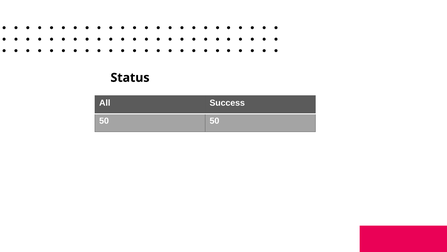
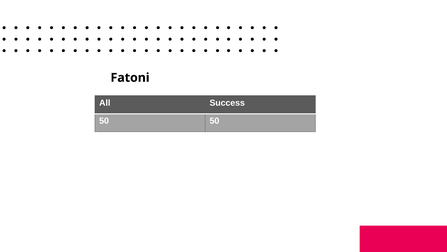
Status: Status -> Fatoni (130, 78)
